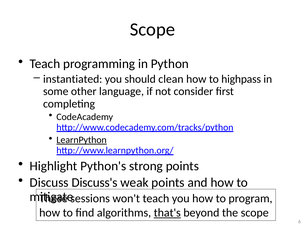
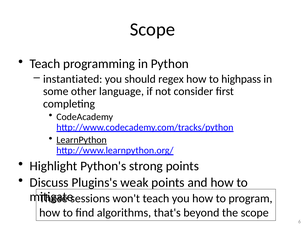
clean: clean -> regex (171, 79)
Discuss's: Discuss's -> Plugins's (95, 182)
that's underline: present -> none (167, 213)
